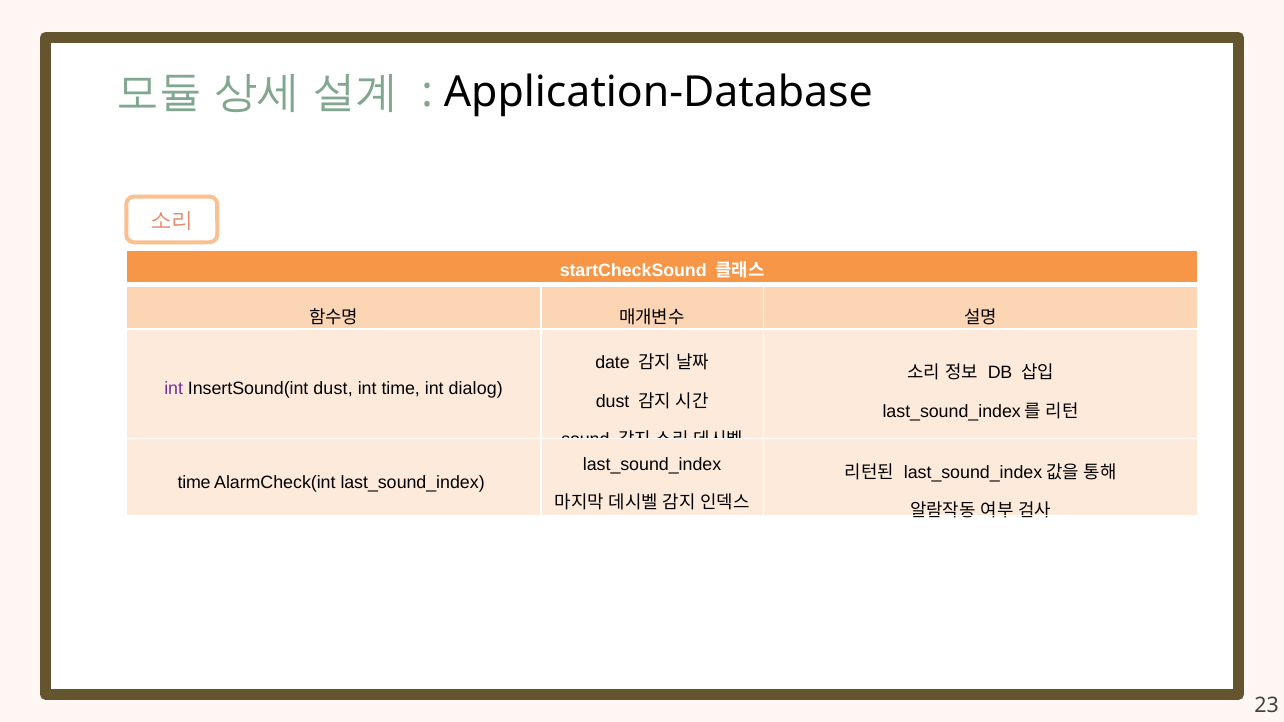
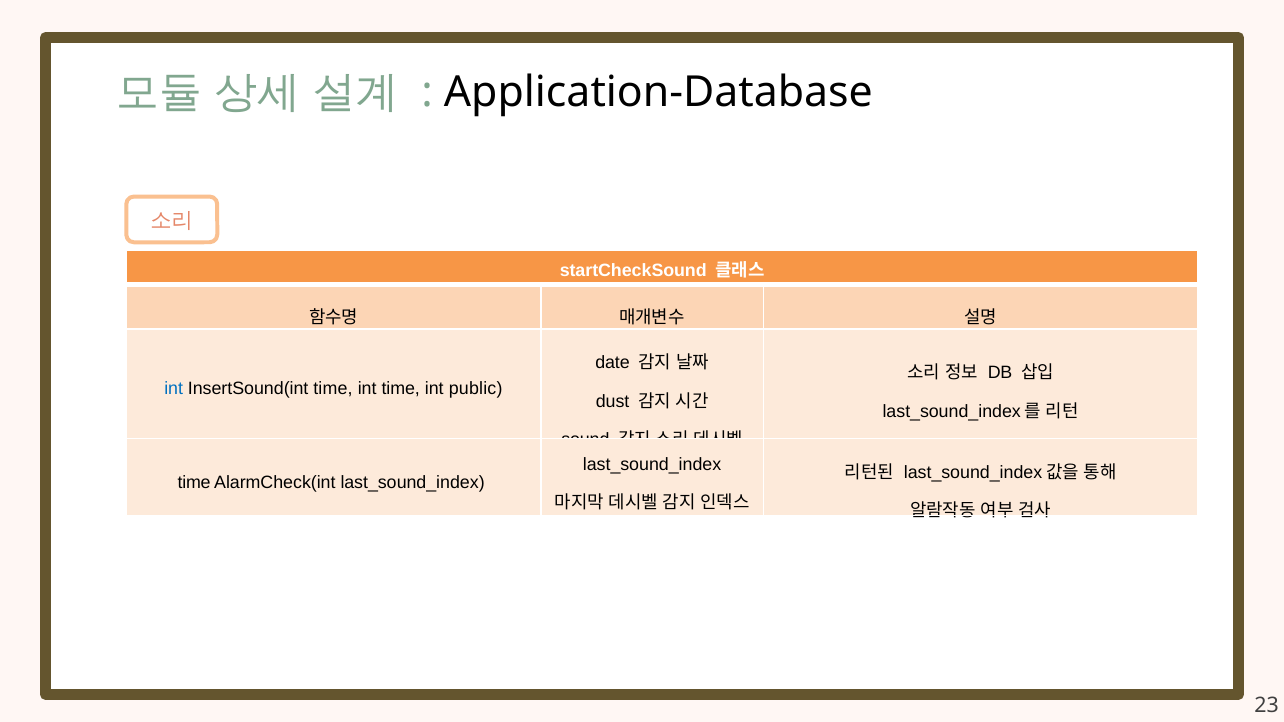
int colour: purple -> blue (174, 389)
InsertSound(int dust: dust -> time (333, 389)
dialog: dialog -> public (476, 389)
